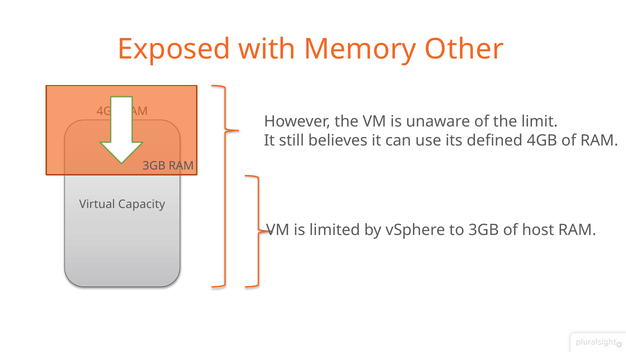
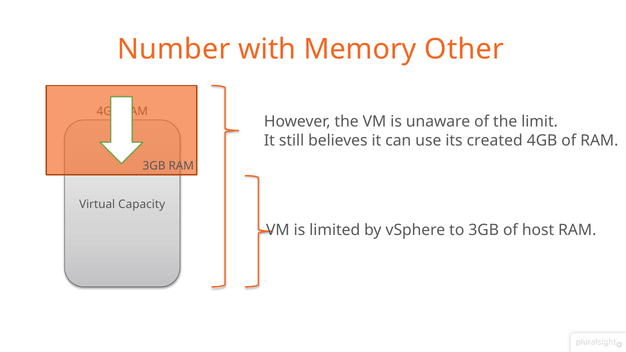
Exposed: Exposed -> Number (174, 49)
defined: defined -> created (495, 140)
